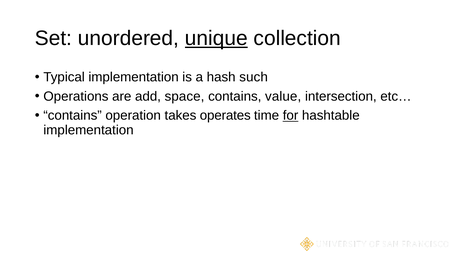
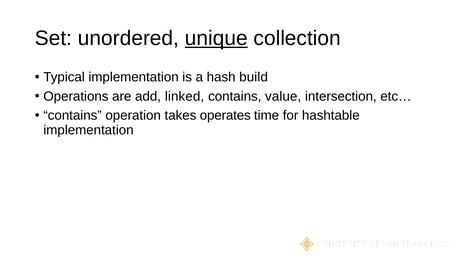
such: such -> build (254, 77)
space: space -> linked (185, 96)
for underline: present -> none (291, 116)
